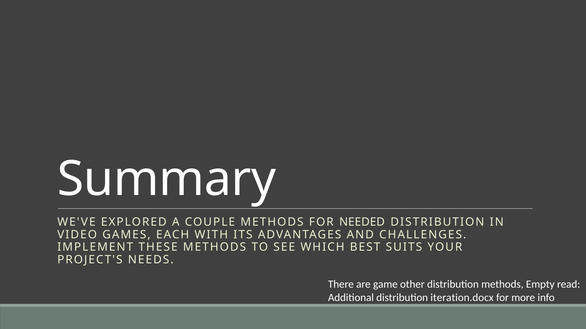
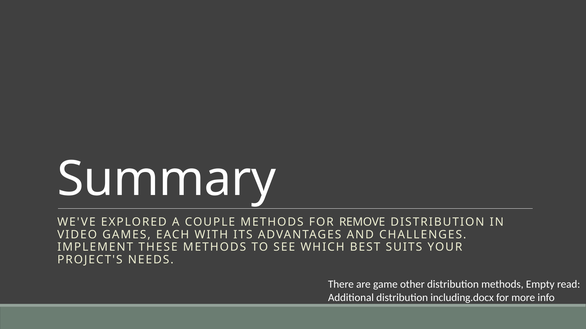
NEEDED: NEEDED -> REMOVE (362, 223)
iteration.docx: iteration.docx -> including.docx (462, 298)
